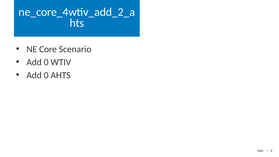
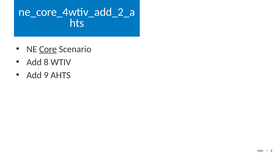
Core underline: none -> present (48, 49)
0: 0 -> 8 (46, 62)
0: 0 -> 9 (46, 75)
